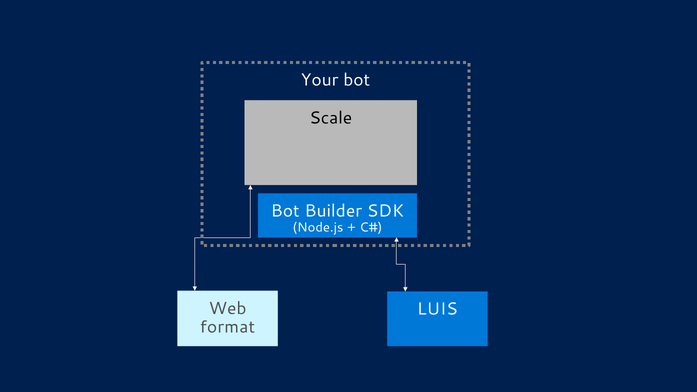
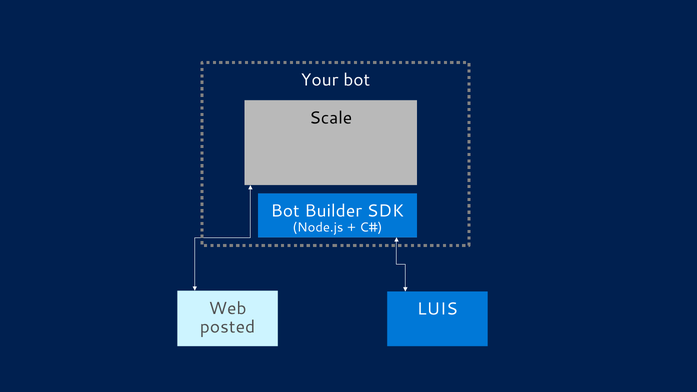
format: format -> posted (227, 327)
